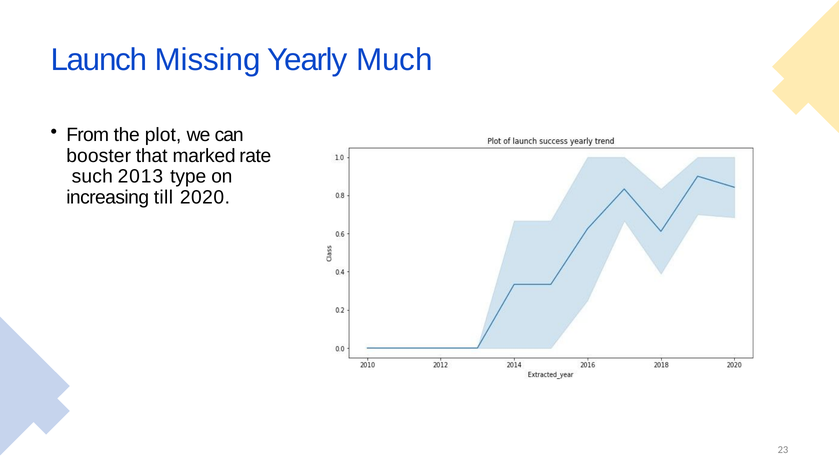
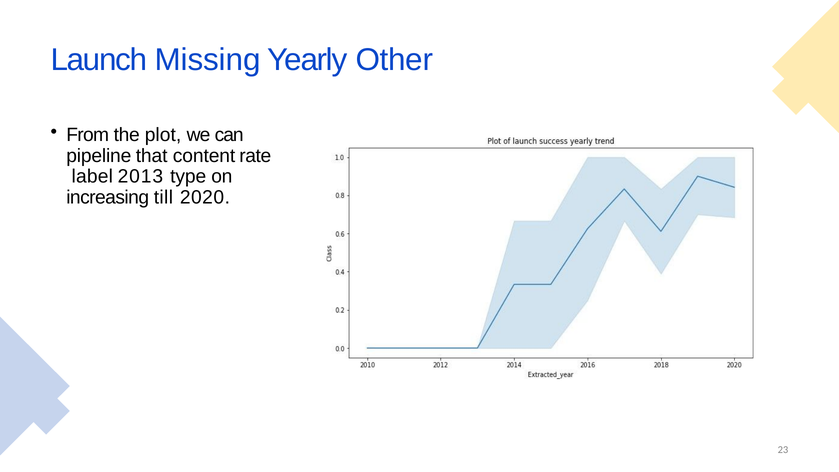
Much: Much -> Other (394, 60)
booster: booster -> pipeline (99, 156)
marked: marked -> content (204, 156)
such: such -> label (92, 176)
